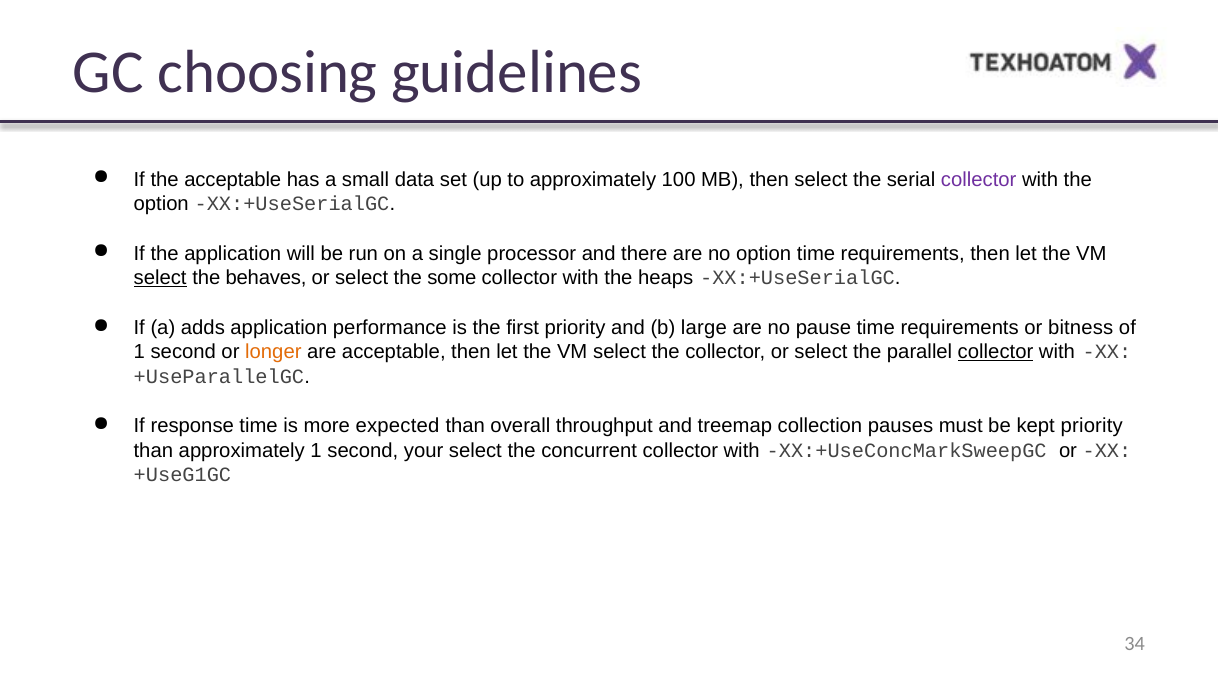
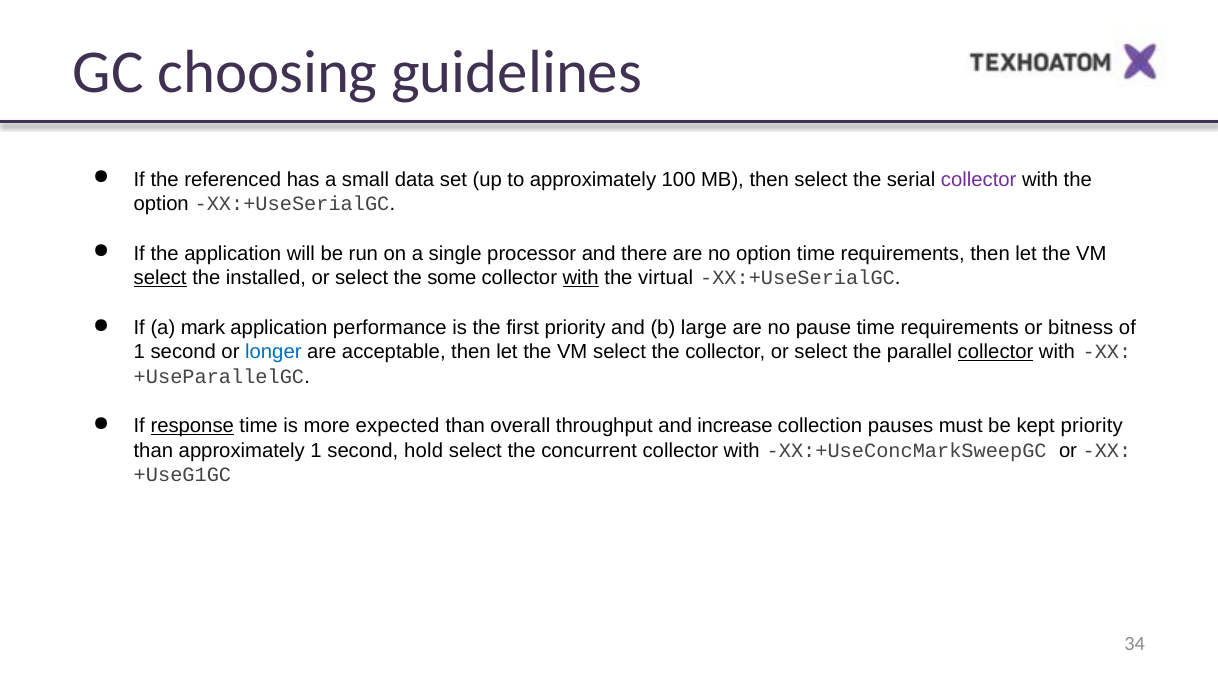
the acceptable: acceptable -> referenced (233, 179)
behaves: behaves -> installed (266, 278)
with underline: none -> present (581, 278)
heaps: heaps -> virtual (666, 278)
adds: adds -> mark (203, 328)
longer colour: orange -> blue (273, 352)
response underline: none -> present (192, 426)
treemap: treemap -> increase (735, 426)
your: your -> hold (424, 451)
